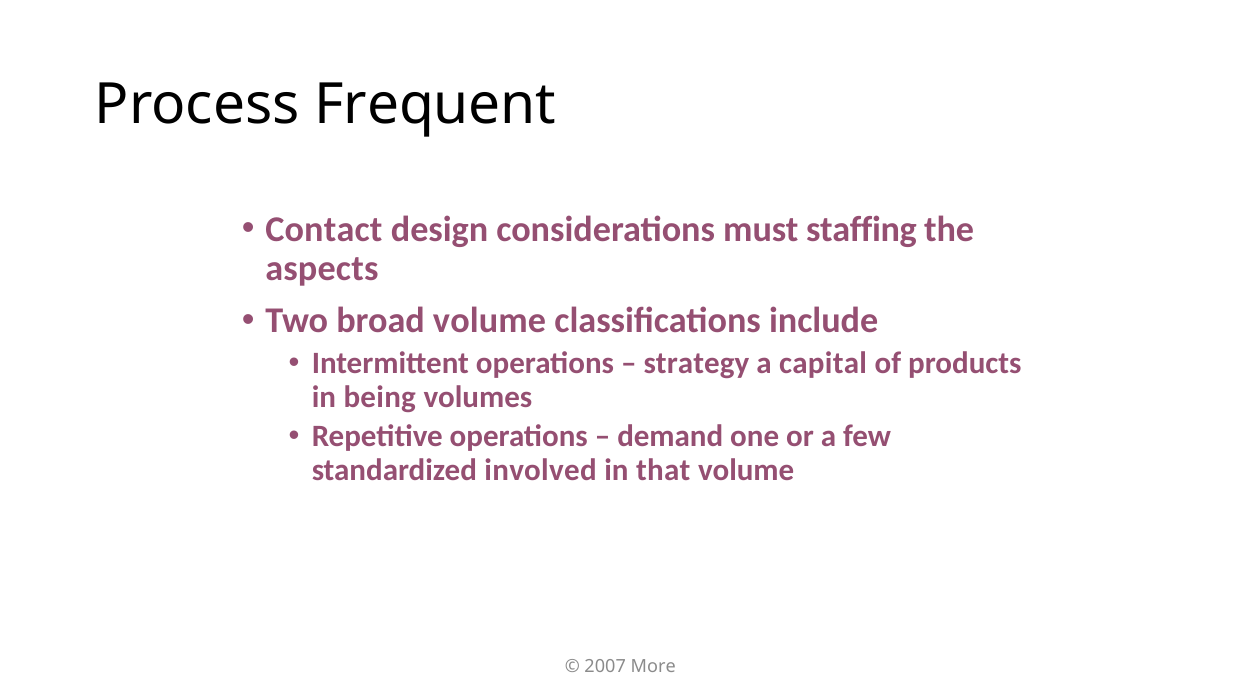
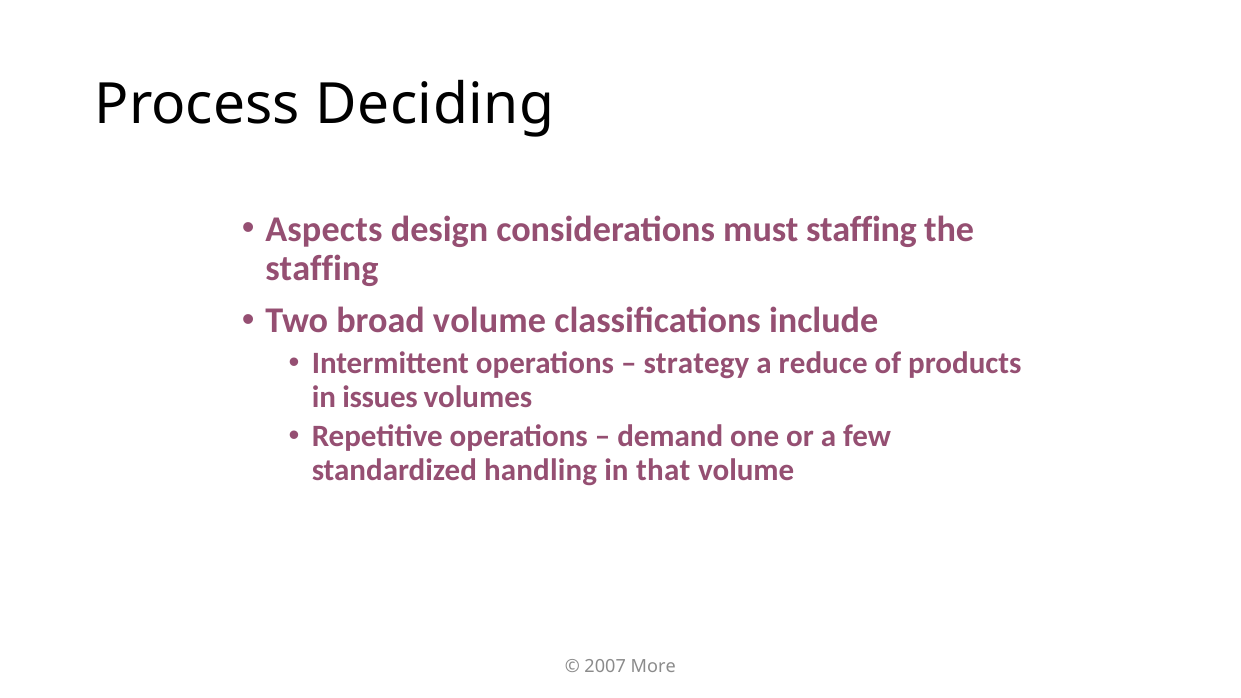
Frequent: Frequent -> Deciding (435, 104)
Contact: Contact -> Aspects (324, 229)
aspects: aspects -> staffing (322, 268)
capital: capital -> reduce (823, 363)
being: being -> issues (380, 397)
involved: involved -> handling (541, 470)
